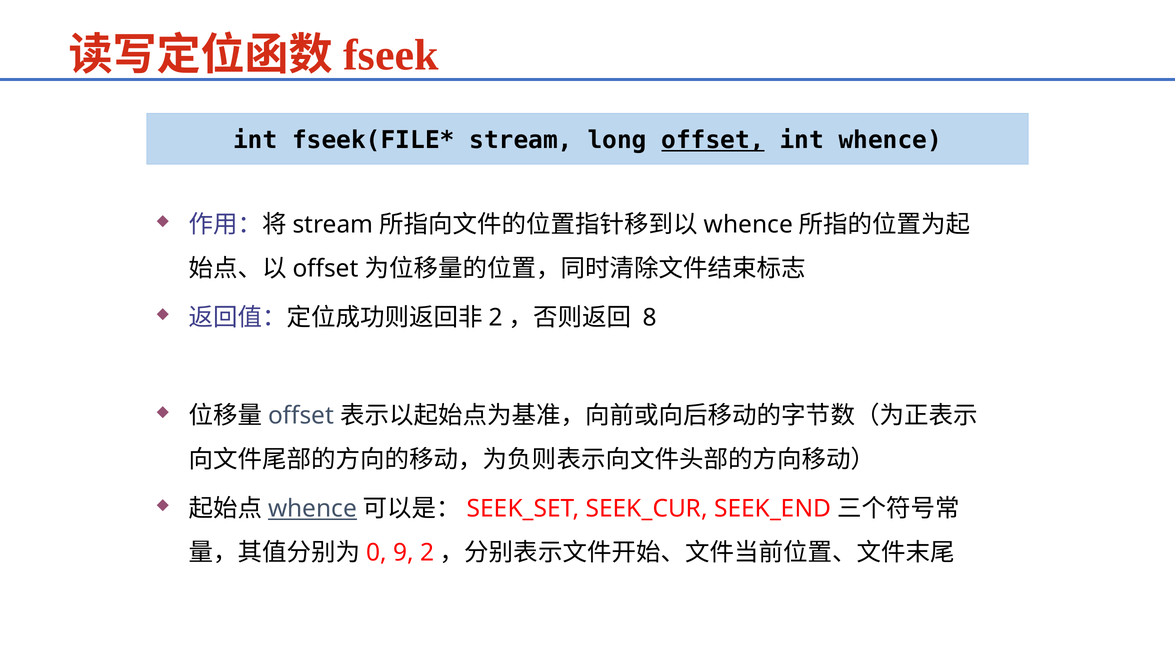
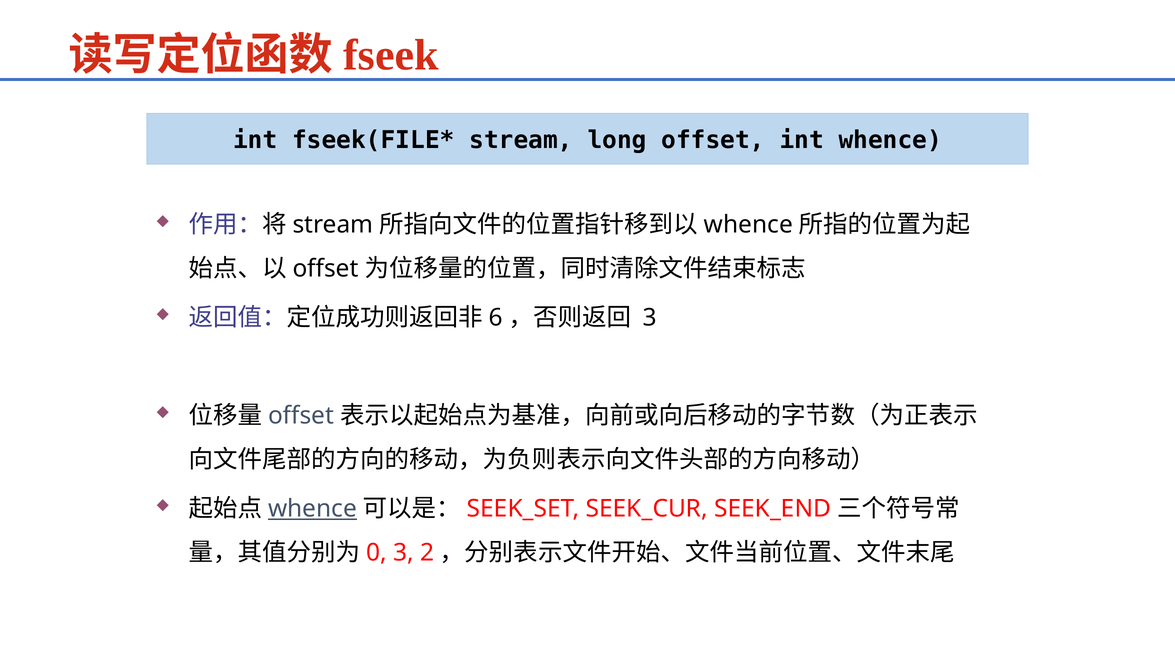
offset underline: present -> none (713, 140)
2: 2 -> 6 (496, 318)
8: 8 -> 3 (650, 318)
0 9: 9 -> 3 (403, 553)
